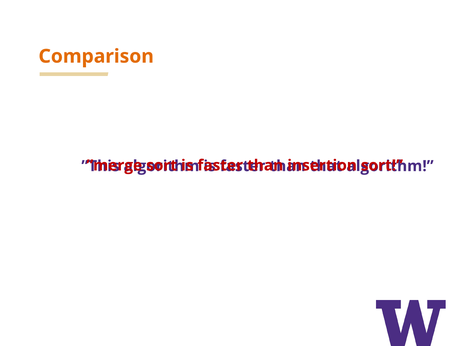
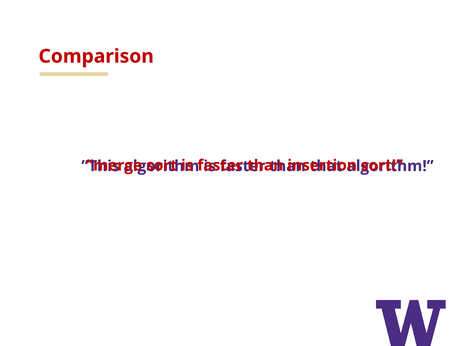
Comparison colour: orange -> red (96, 56)
